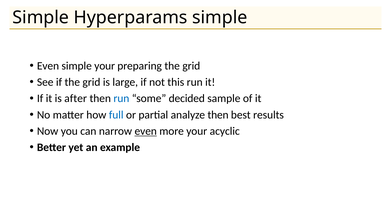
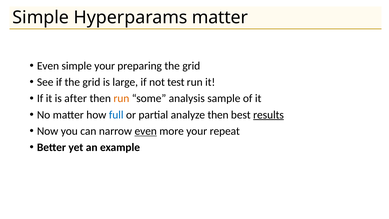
Hyperparams simple: simple -> matter (220, 17)
this: this -> test (176, 82)
run colour: blue -> orange (121, 98)
decided: decided -> analysis (187, 98)
results underline: none -> present (269, 115)
acyclic: acyclic -> repeat (225, 131)
